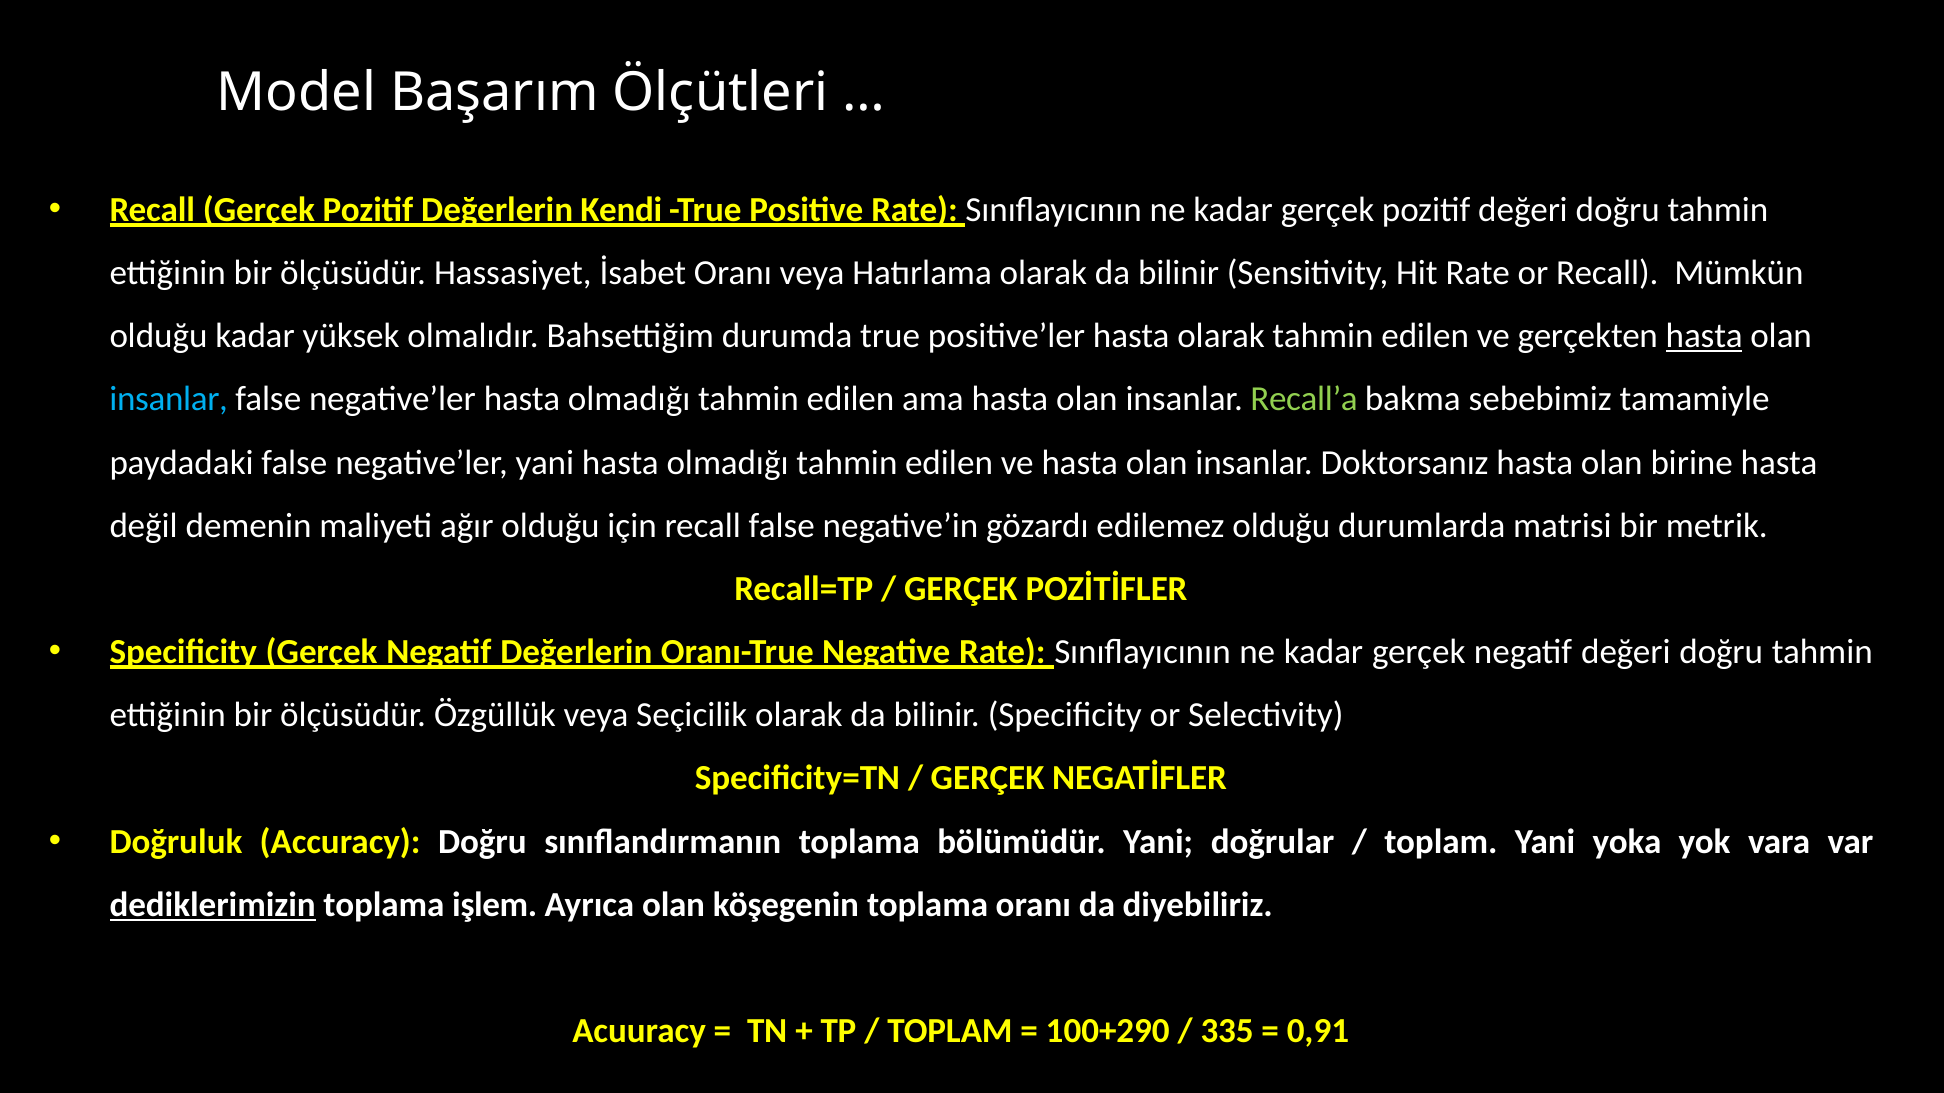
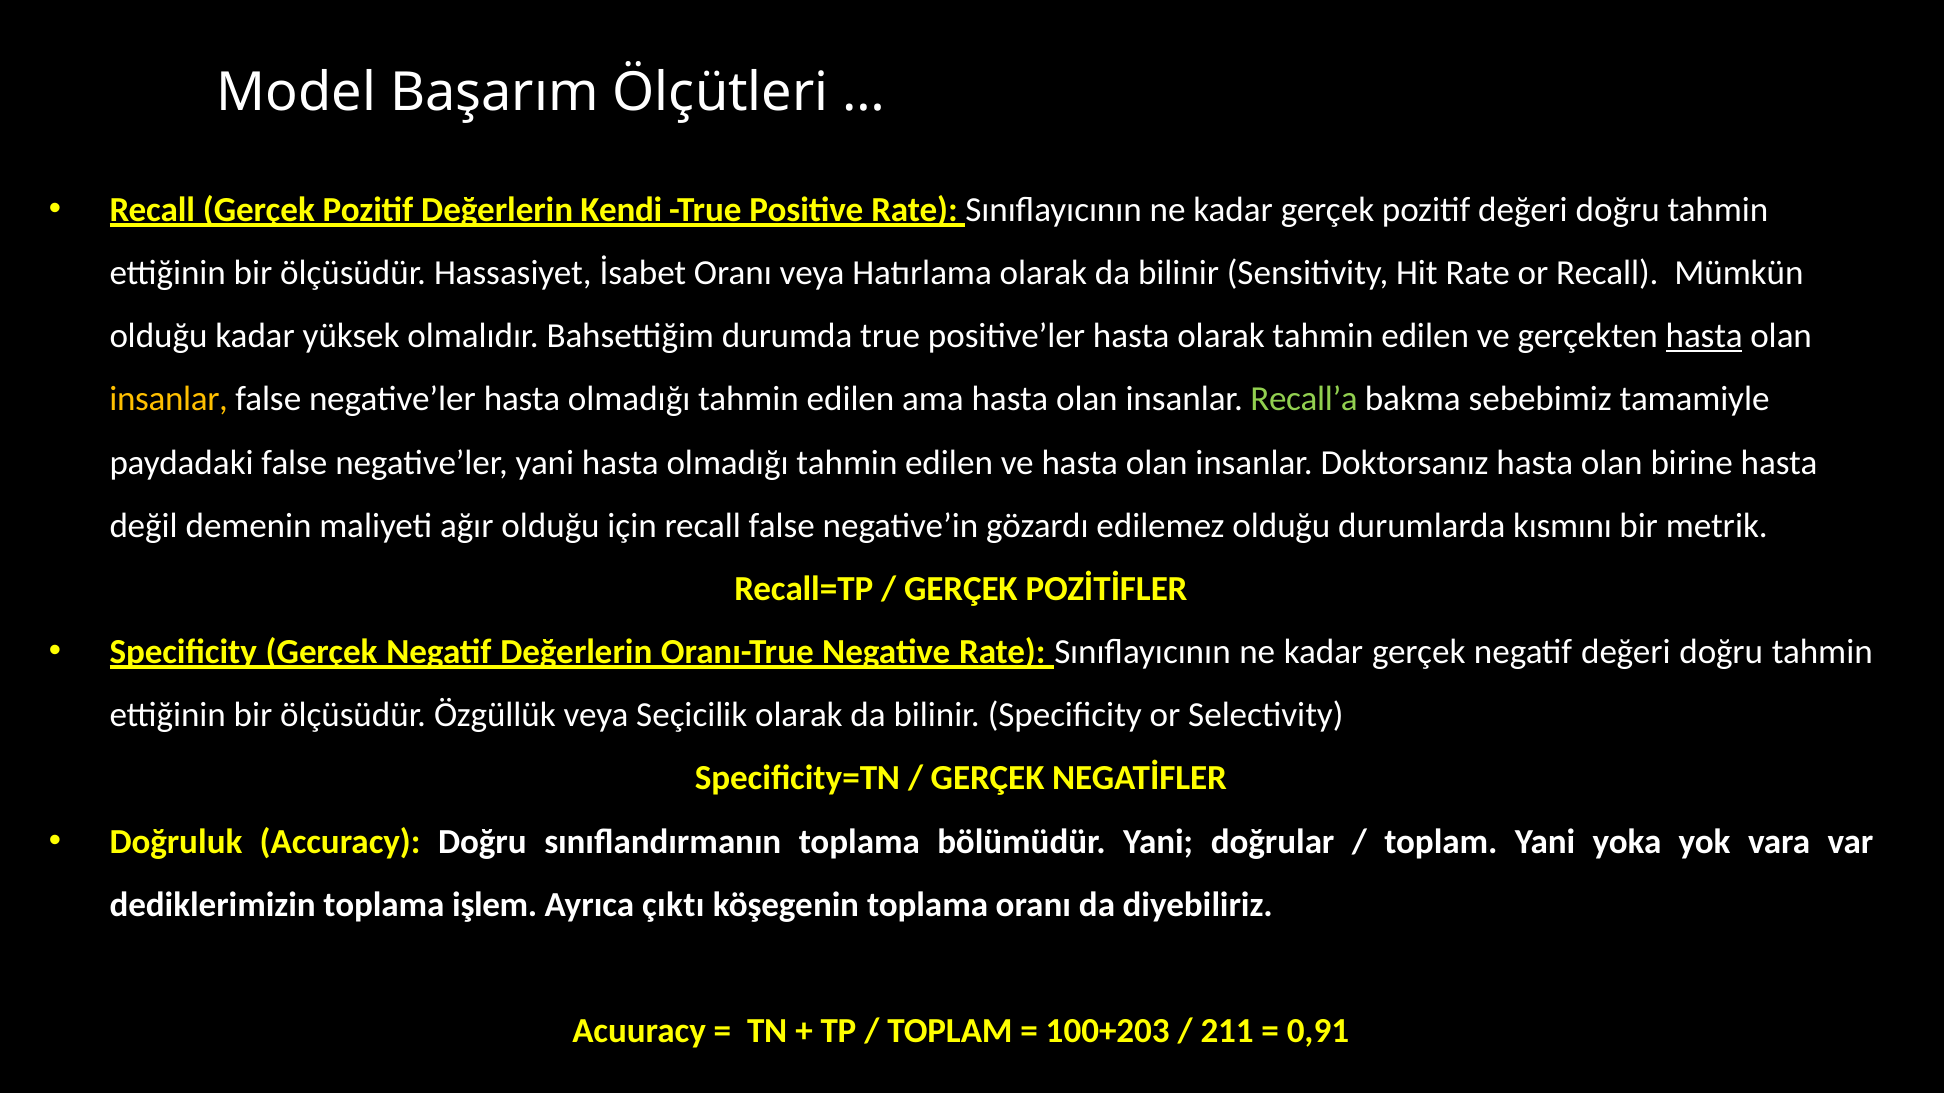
insanlar colour: light blue -> yellow (169, 399)
matrisi: matrisi -> kısmını (1562, 526)
dediklerimizin underline: present -> none (213, 905)
Ayrıca olan: olan -> çıktı (673, 905)
100+290: 100+290 -> 100+203 (1108, 1032)
335: 335 -> 211 (1227, 1032)
